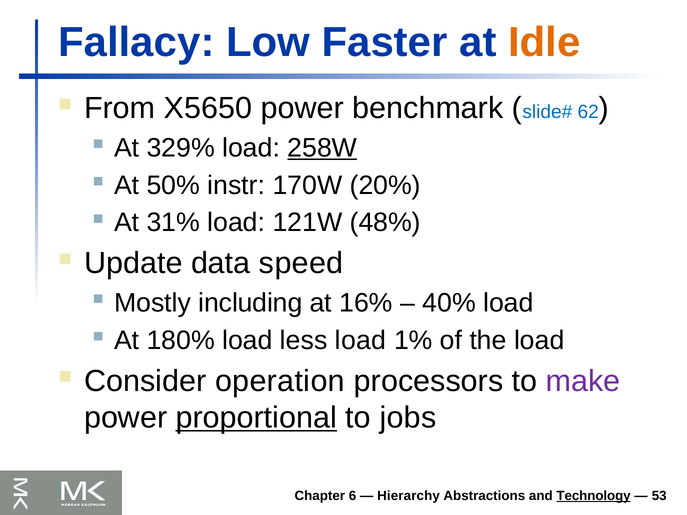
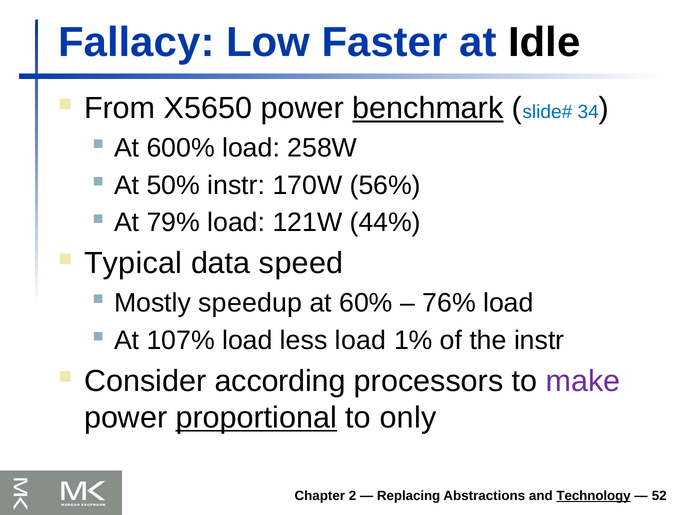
Idle colour: orange -> black (544, 43)
benchmark underline: none -> present (428, 108)
62: 62 -> 34 (588, 112)
329%: 329% -> 600% (181, 148)
258W underline: present -> none (322, 148)
20%: 20% -> 56% (385, 185)
31%: 31% -> 79% (173, 223)
48%: 48% -> 44% (385, 223)
Update: Update -> Typical (133, 264)
including: including -> speedup (250, 303)
16%: 16% -> 60% (366, 303)
40%: 40% -> 76% (449, 303)
180%: 180% -> 107% (181, 340)
the load: load -> instr (539, 340)
operation: operation -> according (280, 381)
jobs: jobs -> only (408, 418)
6: 6 -> 2 (352, 496)
Hierarchy: Hierarchy -> Replacing (409, 496)
53: 53 -> 52 (659, 496)
